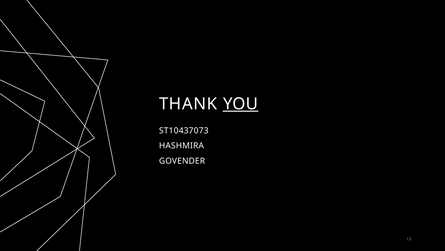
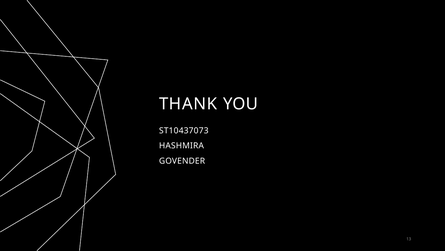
YOU underline: present -> none (241, 104)
